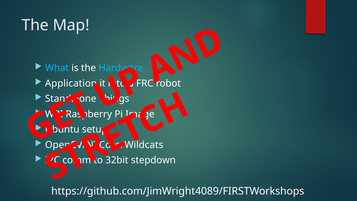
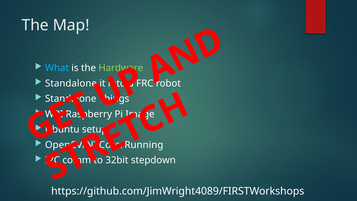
Hardware colour: light blue -> light green (121, 68)
Application: Application -> Standalone (71, 83)
OpenCV/NTCore/Wildcats: OpenCV/NTCore/Wildcats -> OpenCV/NTCore/Running (104, 145)
